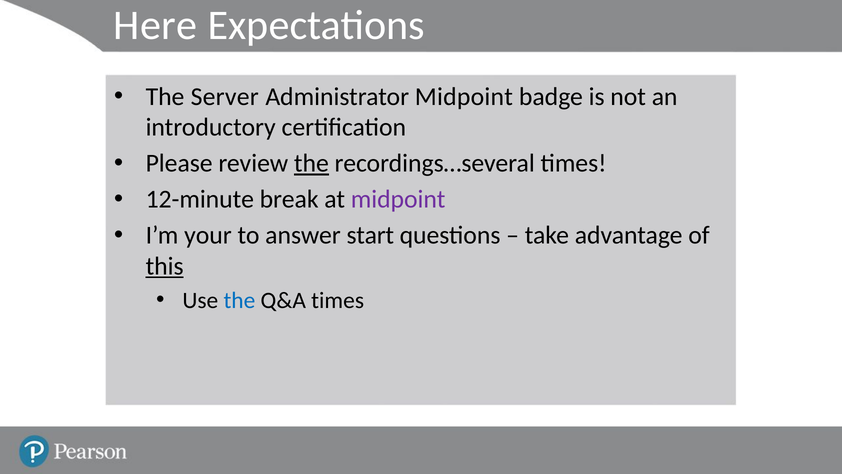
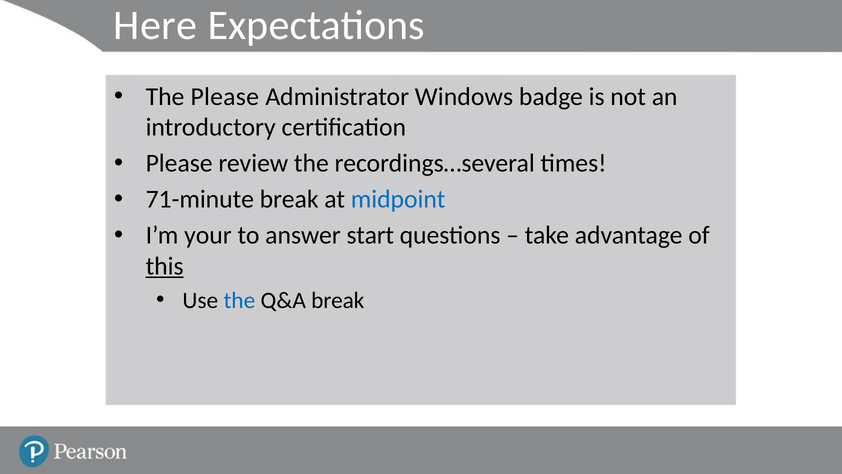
The Server: Server -> Please (225, 96)
Administrator Midpoint: Midpoint -> Windows (464, 96)
the underline: present -> none (311, 163)
12-minute: 12-minute -> 71-minute (200, 199)
midpoint colour: purple -> blue (398, 199)
Q&A times: times -> break (338, 300)
